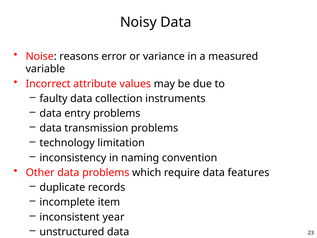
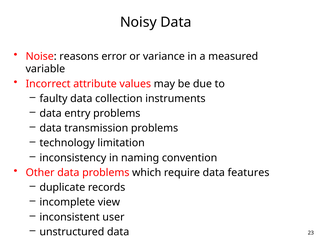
item: item -> view (109, 202)
year: year -> user (113, 217)
